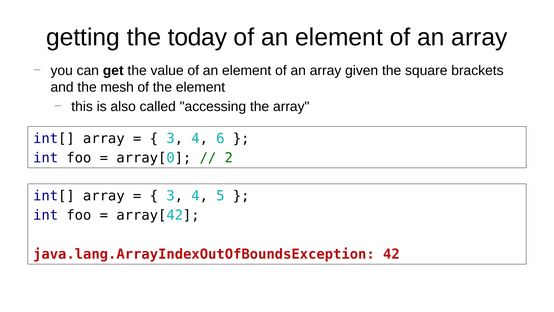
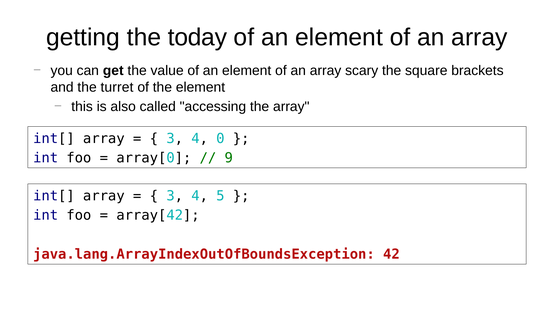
given: given -> scary (362, 70)
mesh: mesh -> turret (117, 87)
6: 6 -> 0 (220, 138)
2: 2 -> 9 (229, 158)
